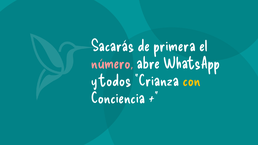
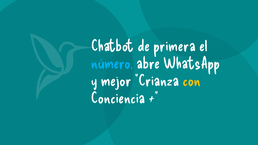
Sacarás: Sacarás -> Chatbot (112, 46)
número colour: pink -> light blue (112, 63)
todos: todos -> mejor (116, 81)
